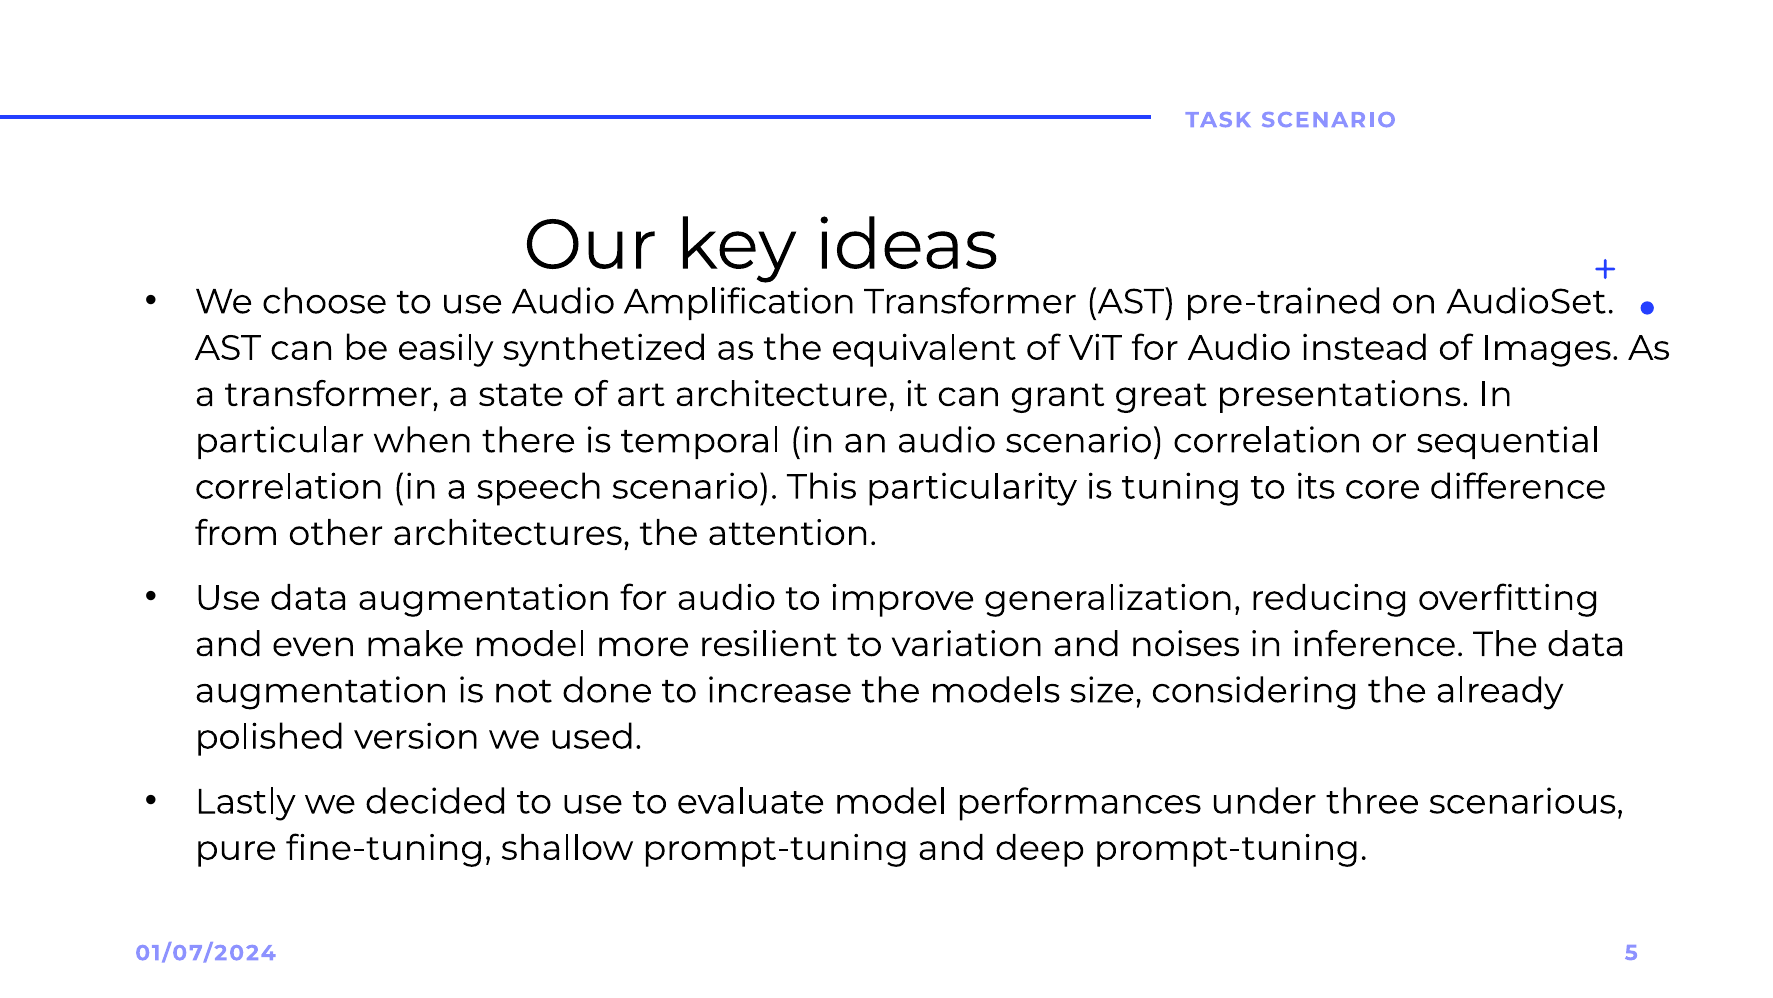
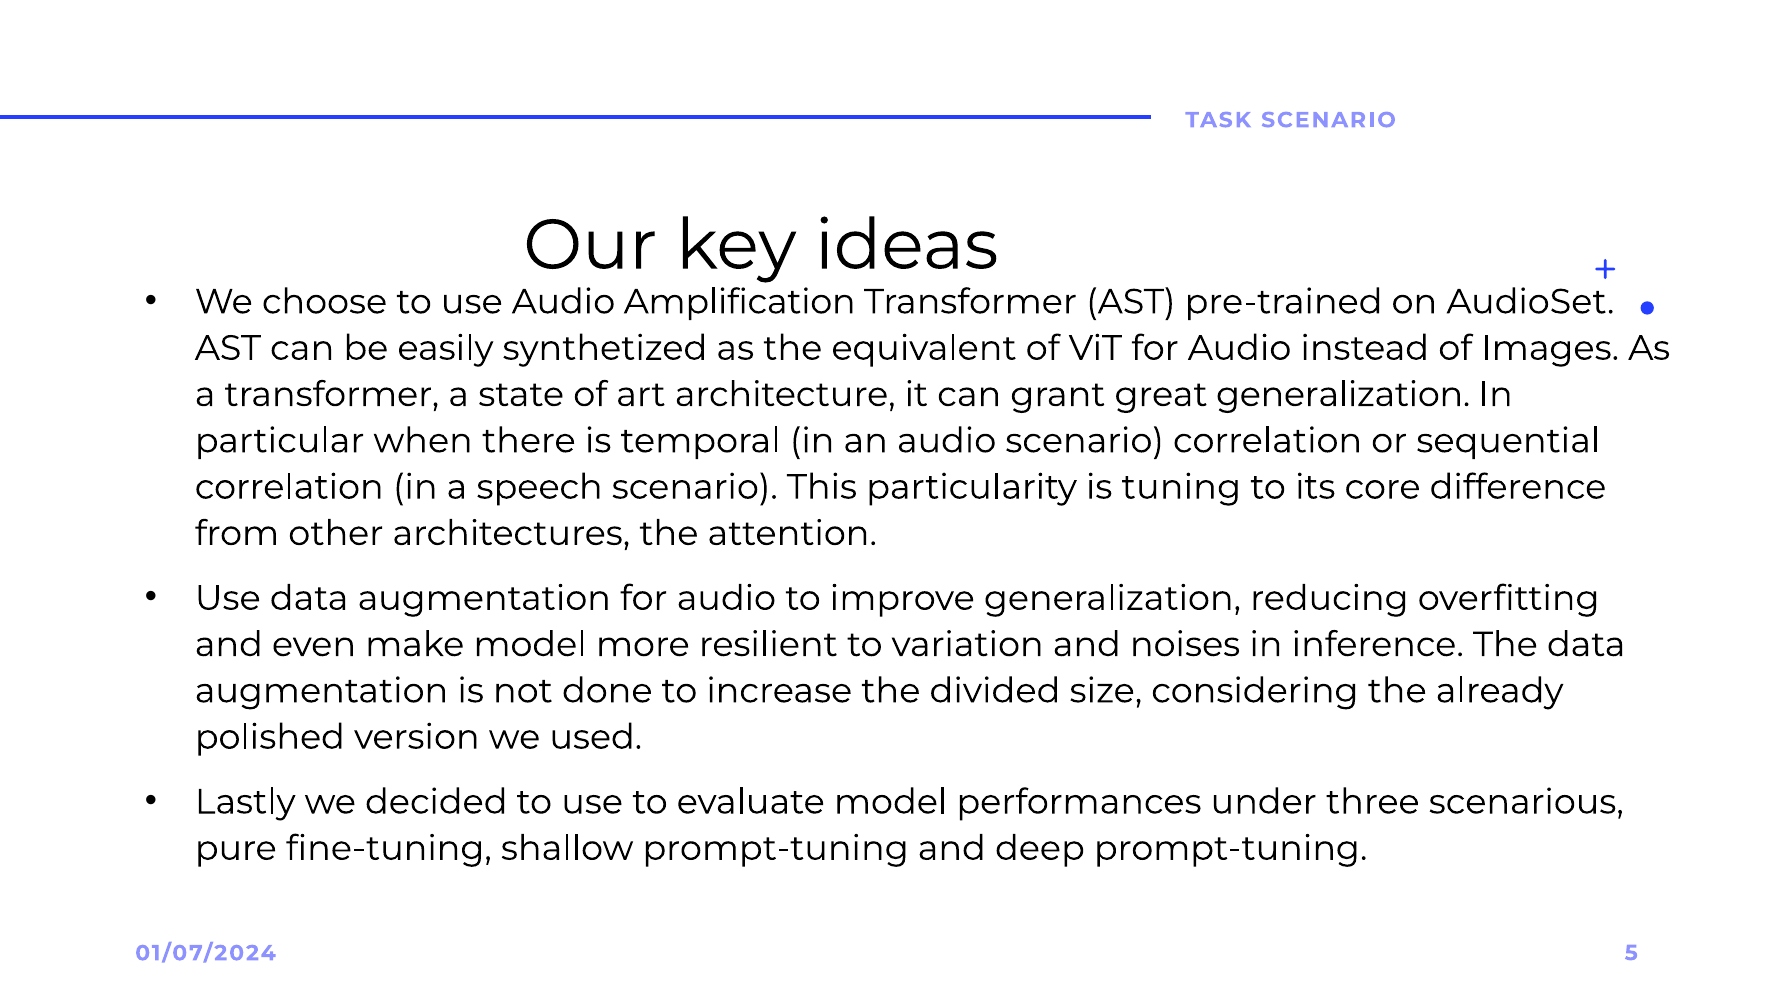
great presentations: presentations -> generalization (1343, 394)
models: models -> divided (995, 690)
